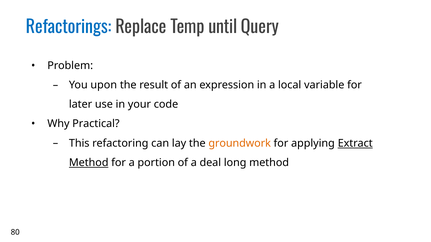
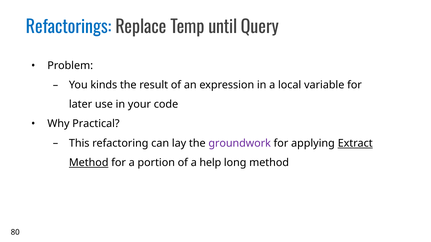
upon: upon -> kinds (104, 85)
groundwork colour: orange -> purple (240, 143)
deal: deal -> help (210, 163)
